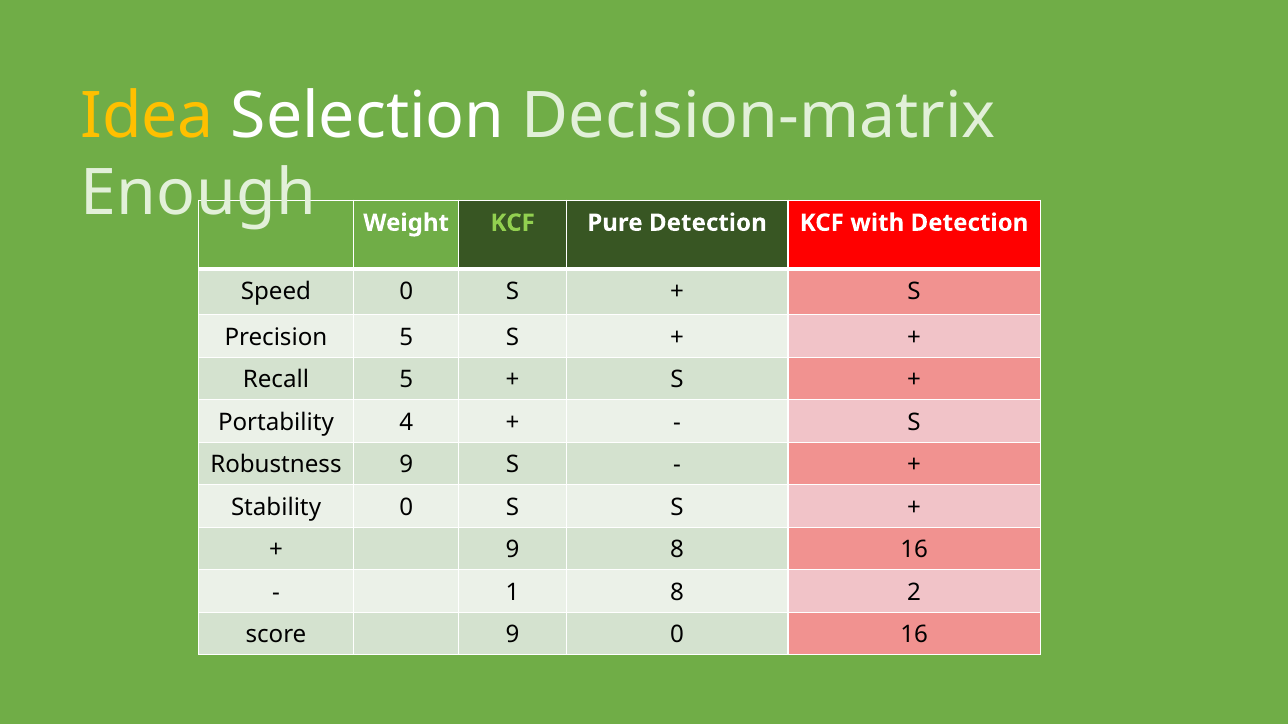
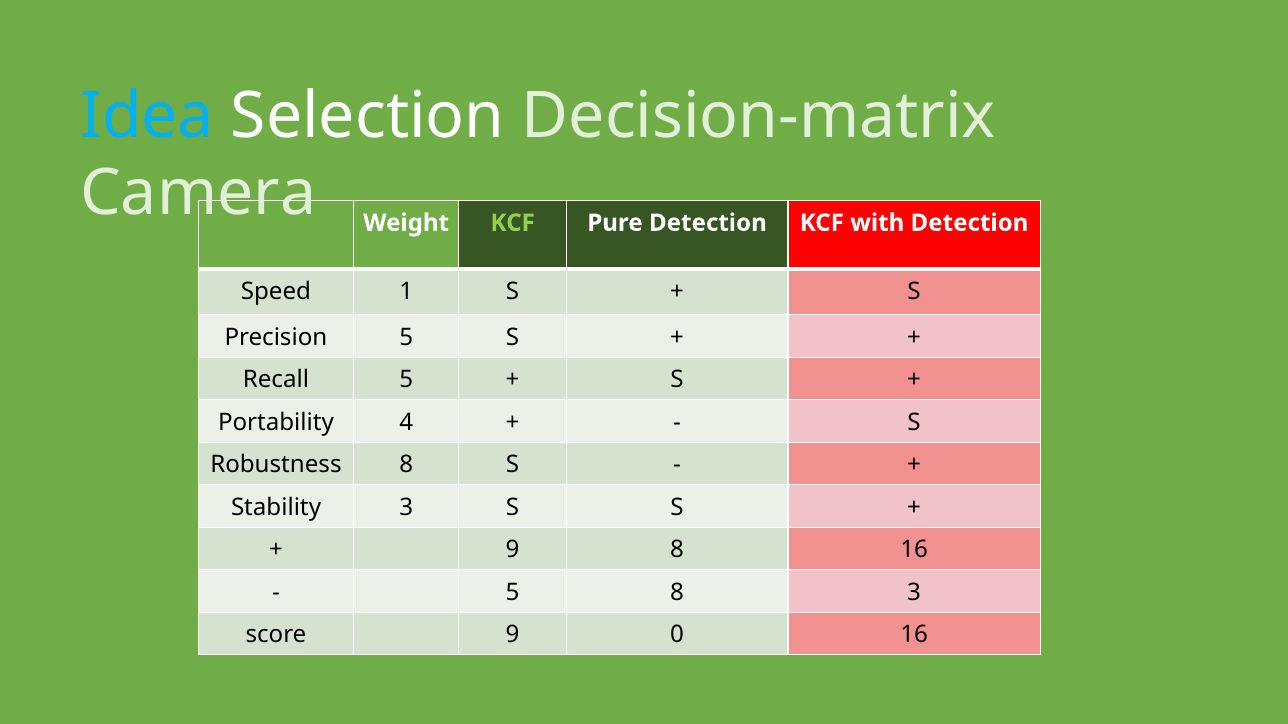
Idea colour: yellow -> light blue (147, 116)
Enough: Enough -> Camera (198, 193)
Speed 0: 0 -> 1 (406, 292)
Robustness 9: 9 -> 8 (406, 465)
Stability 0: 0 -> 3 (406, 508)
1: 1 -> 5 (513, 593)
8 2: 2 -> 3 (914, 593)
